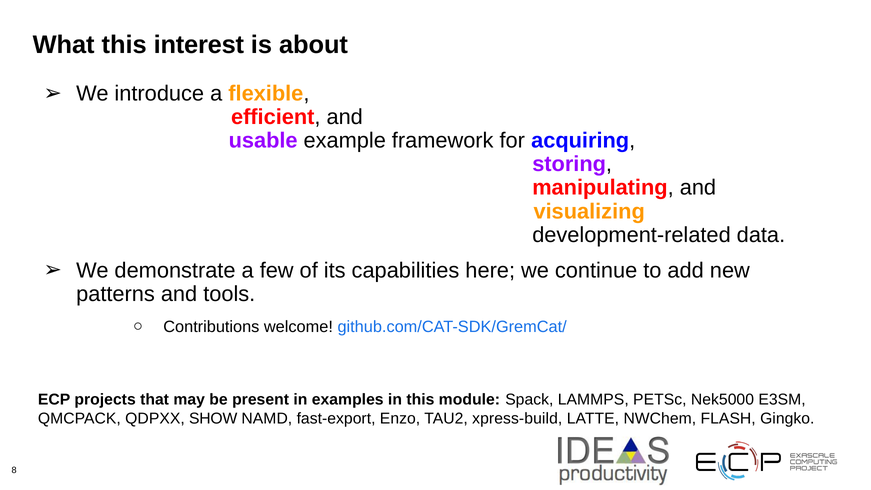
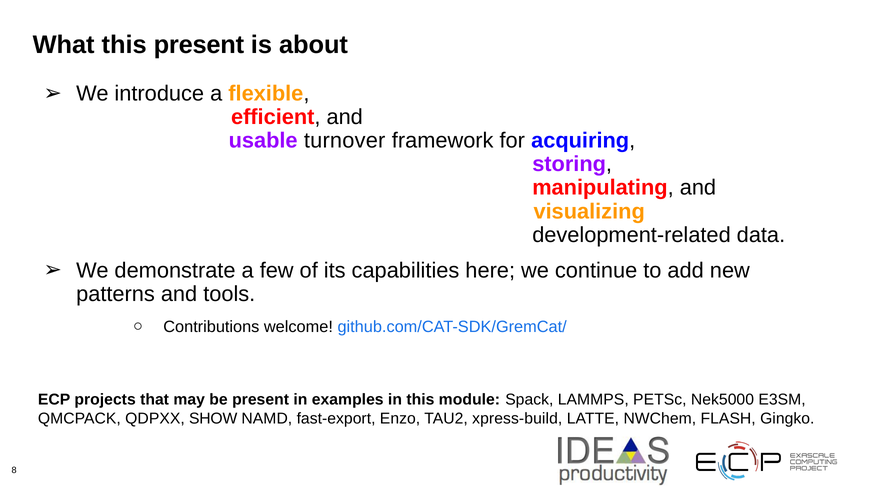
this interest: interest -> present (199, 45)
example: example -> turnover (345, 141)
